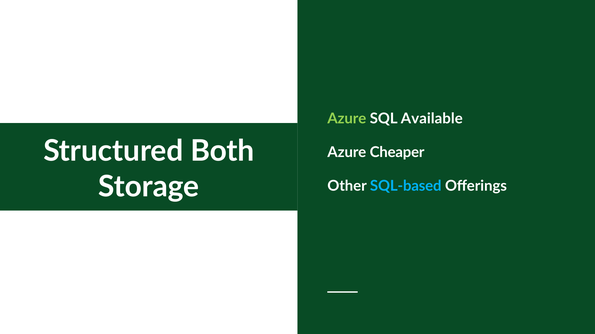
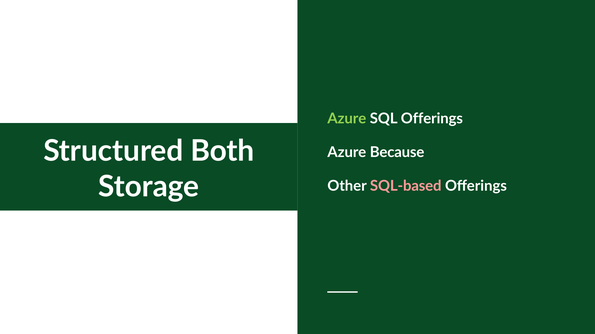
SQL Available: Available -> Offerings (432, 119)
Cheaper: Cheaper -> Because (397, 153)
SQL-based colour: light blue -> pink (406, 186)
